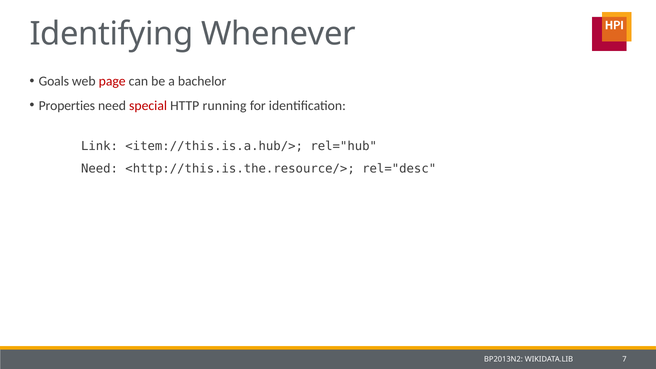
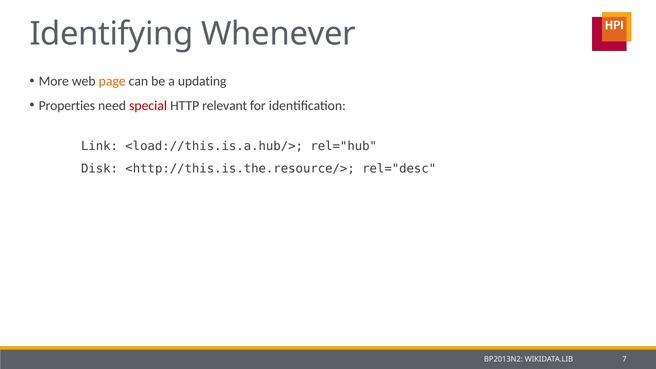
Goals: Goals -> More (54, 81)
page colour: red -> orange (112, 81)
bachelor: bachelor -> updating (202, 81)
running: running -> relevant (225, 105)
<item://this.is.a.hub/>: <item://this.is.a.hub/> -> <load://this.is.a.hub/> (214, 146)
Need: Need -> Disk (100, 168)
